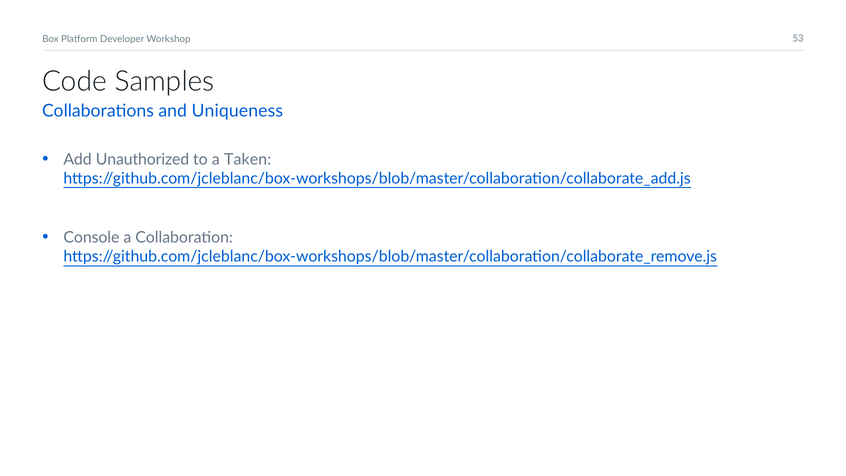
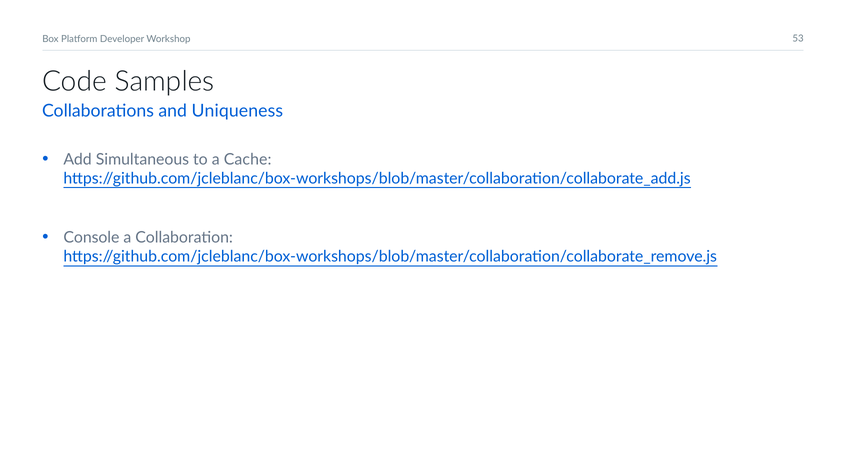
Unauthorized: Unauthorized -> Simultaneous (142, 159)
Taken: Taken -> Cache (248, 159)
